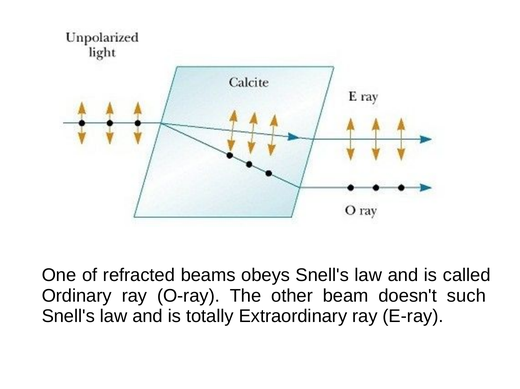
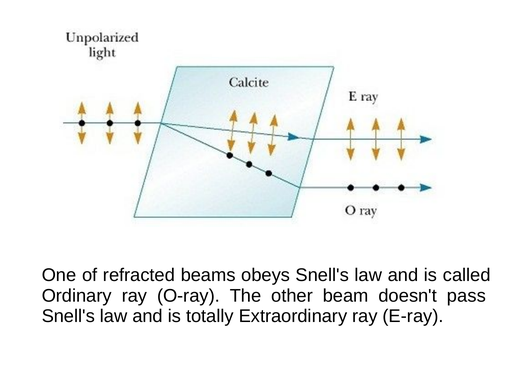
such: such -> pass (466, 296)
